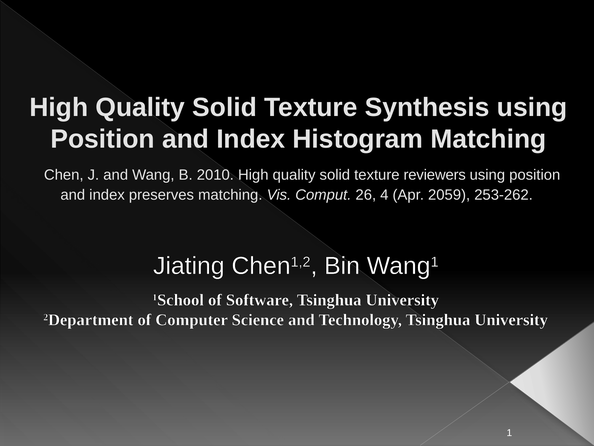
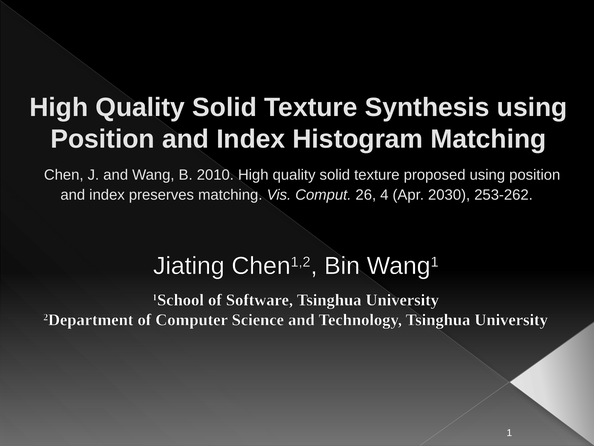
reviewers: reviewers -> proposed (435, 175)
2059: 2059 -> 2030 (449, 195)
